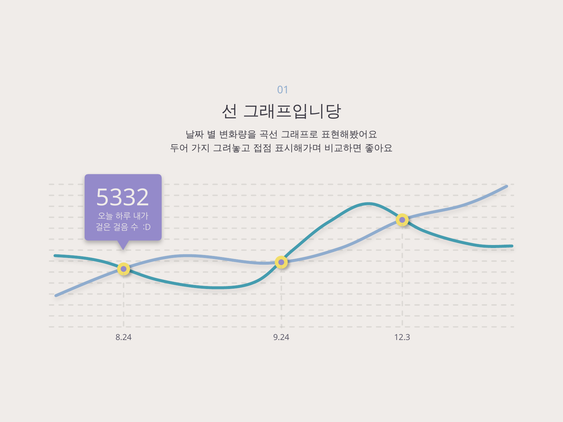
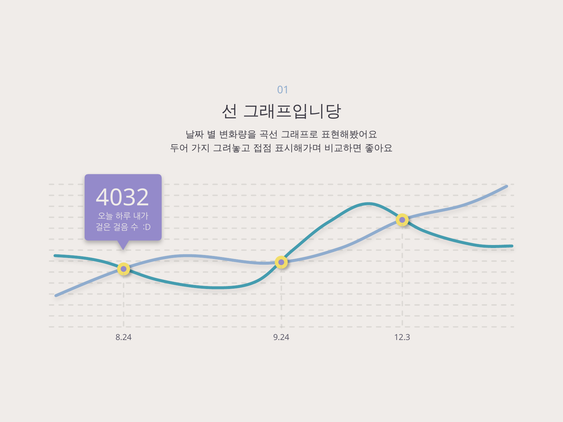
5332: 5332 -> 4032 (123, 198)
